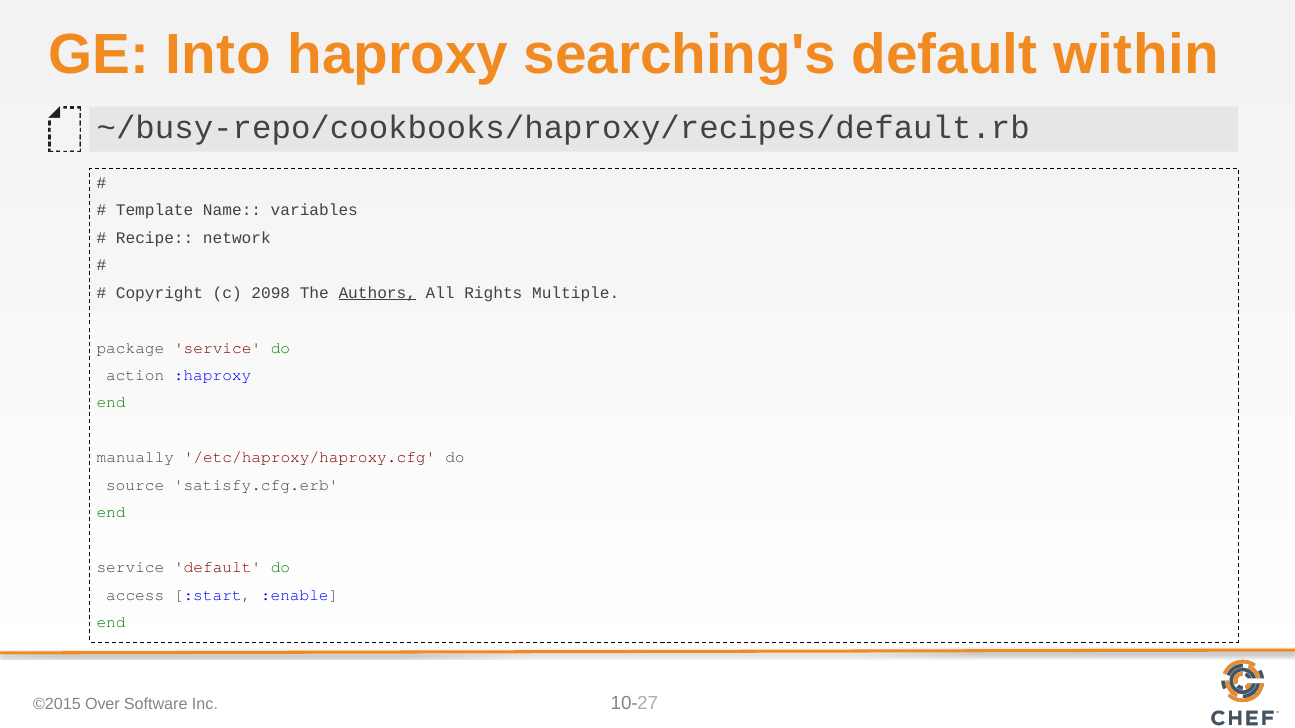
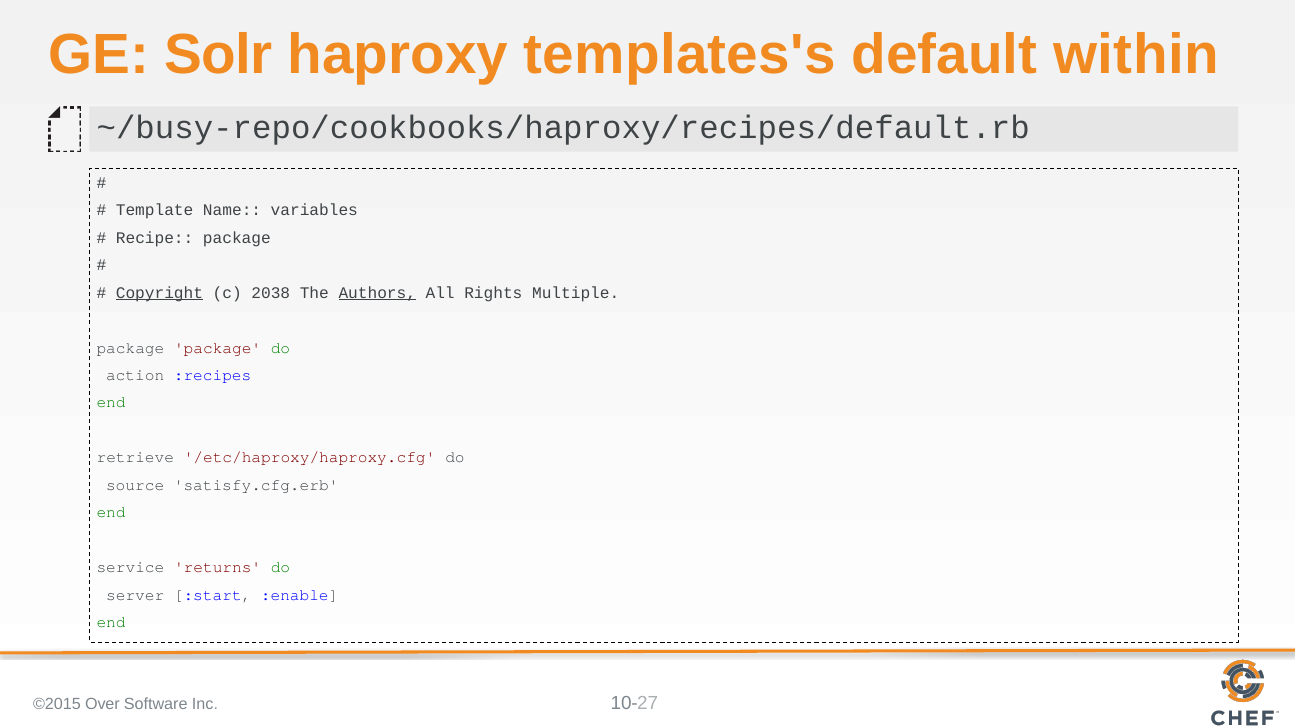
Into: Into -> Solr (219, 55)
searching's: searching's -> templates's (680, 55)
Recipe network: network -> package (237, 238)
Copyright underline: none -> present (159, 293)
2098: 2098 -> 2038 (271, 293)
package service: service -> package (218, 348)
:haproxy: :haproxy -> :recipes (213, 375)
manually: manually -> retrieve (135, 458)
service default: default -> returns (218, 568)
access: access -> server (135, 595)
